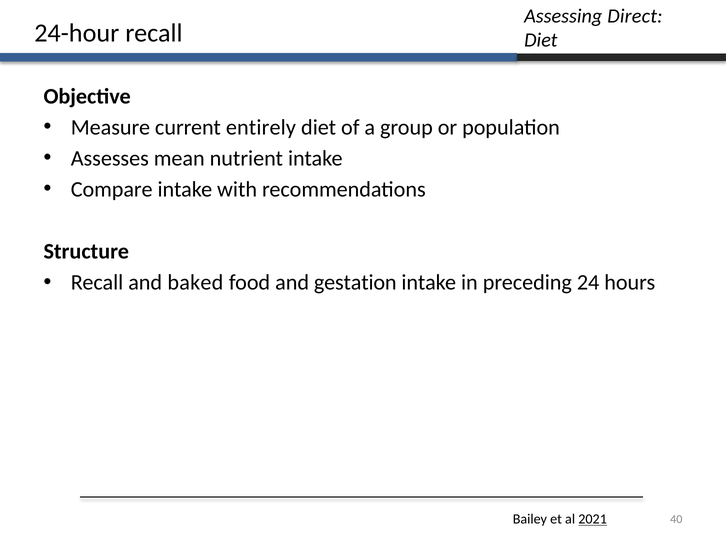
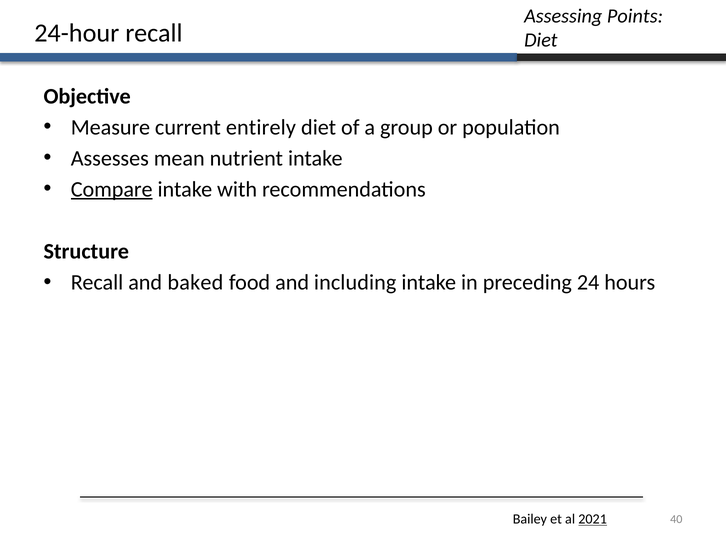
Direct: Direct -> Points (635, 16)
Compare underline: none -> present (112, 190)
gestation: gestation -> including (355, 283)
